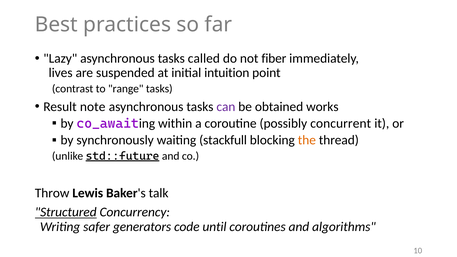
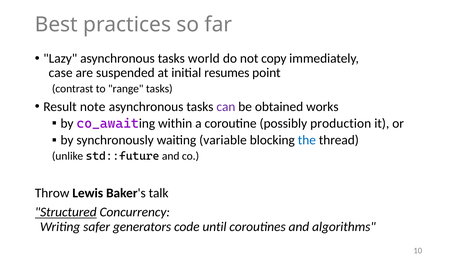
called: called -> world (204, 58)
fiber: fiber -> copy (274, 58)
lives: lives -> case (61, 73)
intuition: intuition -> resumes (227, 73)
concurrent: concurrent -> production (341, 123)
stackfull: stackfull -> variable (223, 140)
the colour: orange -> blue (307, 140)
std::future underline: present -> none (123, 156)
